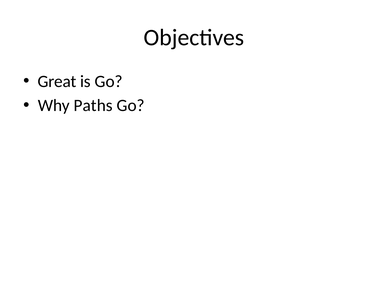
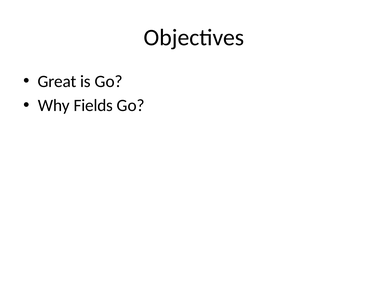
Paths: Paths -> Fields (93, 106)
